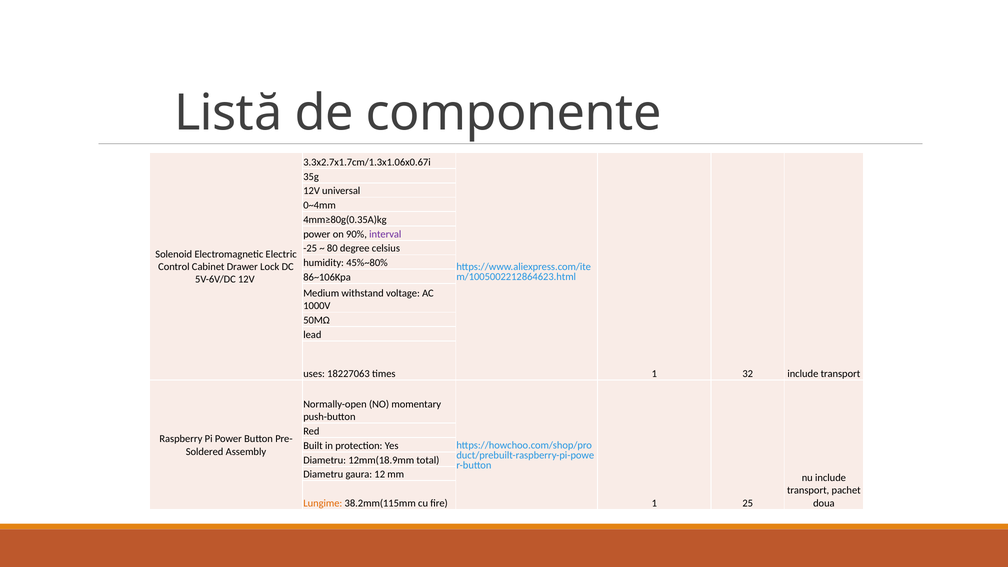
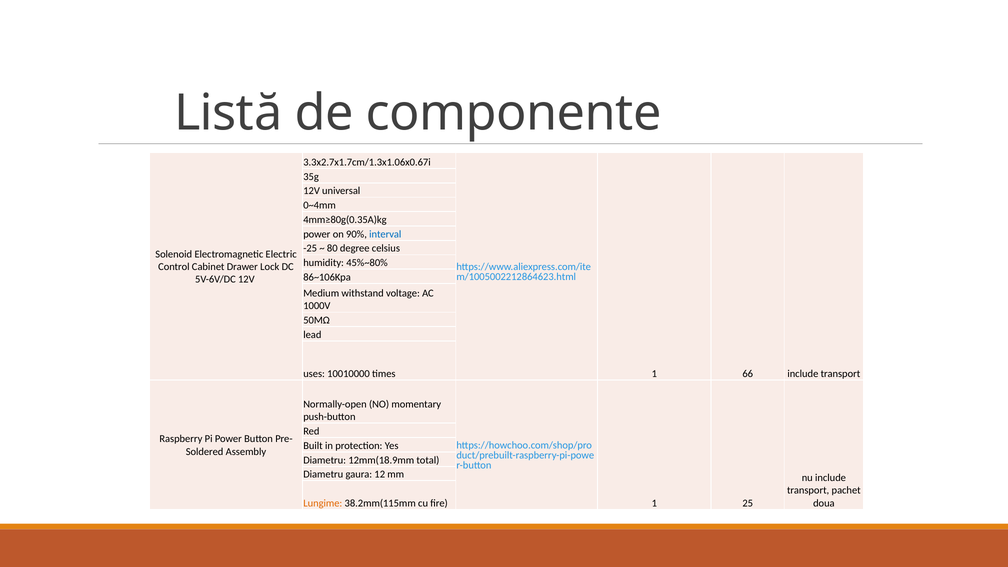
interval colour: purple -> blue (385, 234)
18227063: 18227063 -> 10010000 (348, 374)
32: 32 -> 66 (748, 374)
